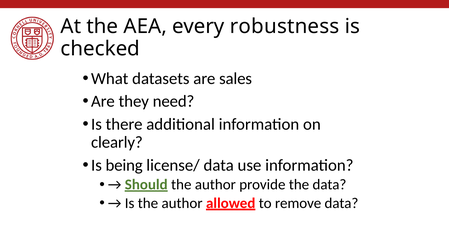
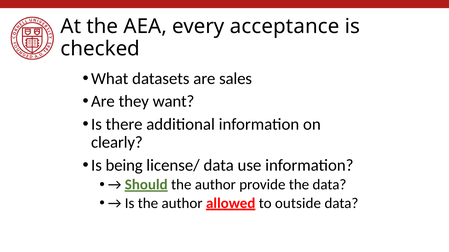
robustness: robustness -> acceptance (285, 27)
need: need -> want (174, 102)
remove: remove -> outside (298, 204)
